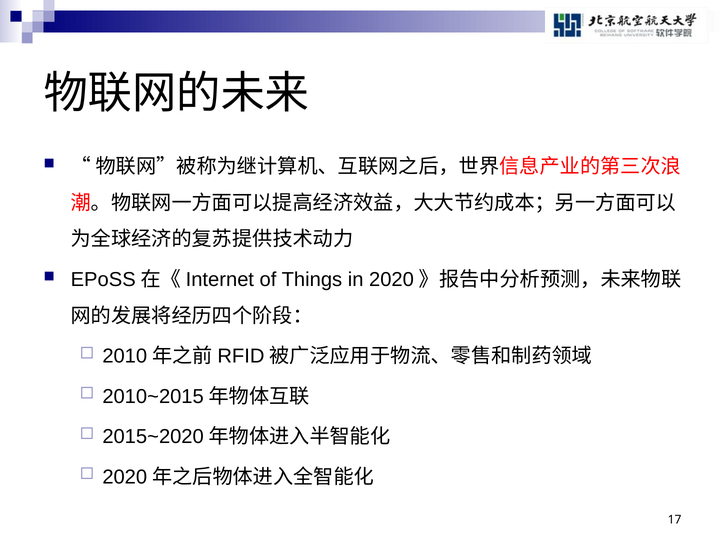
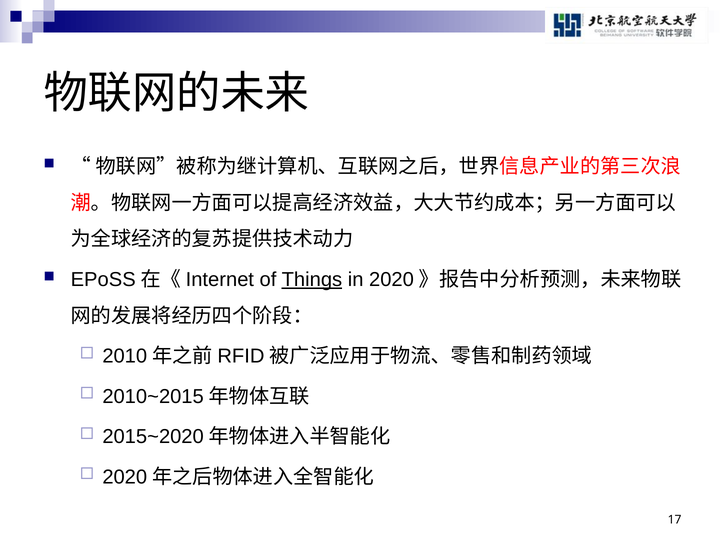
Things underline: none -> present (312, 279)
